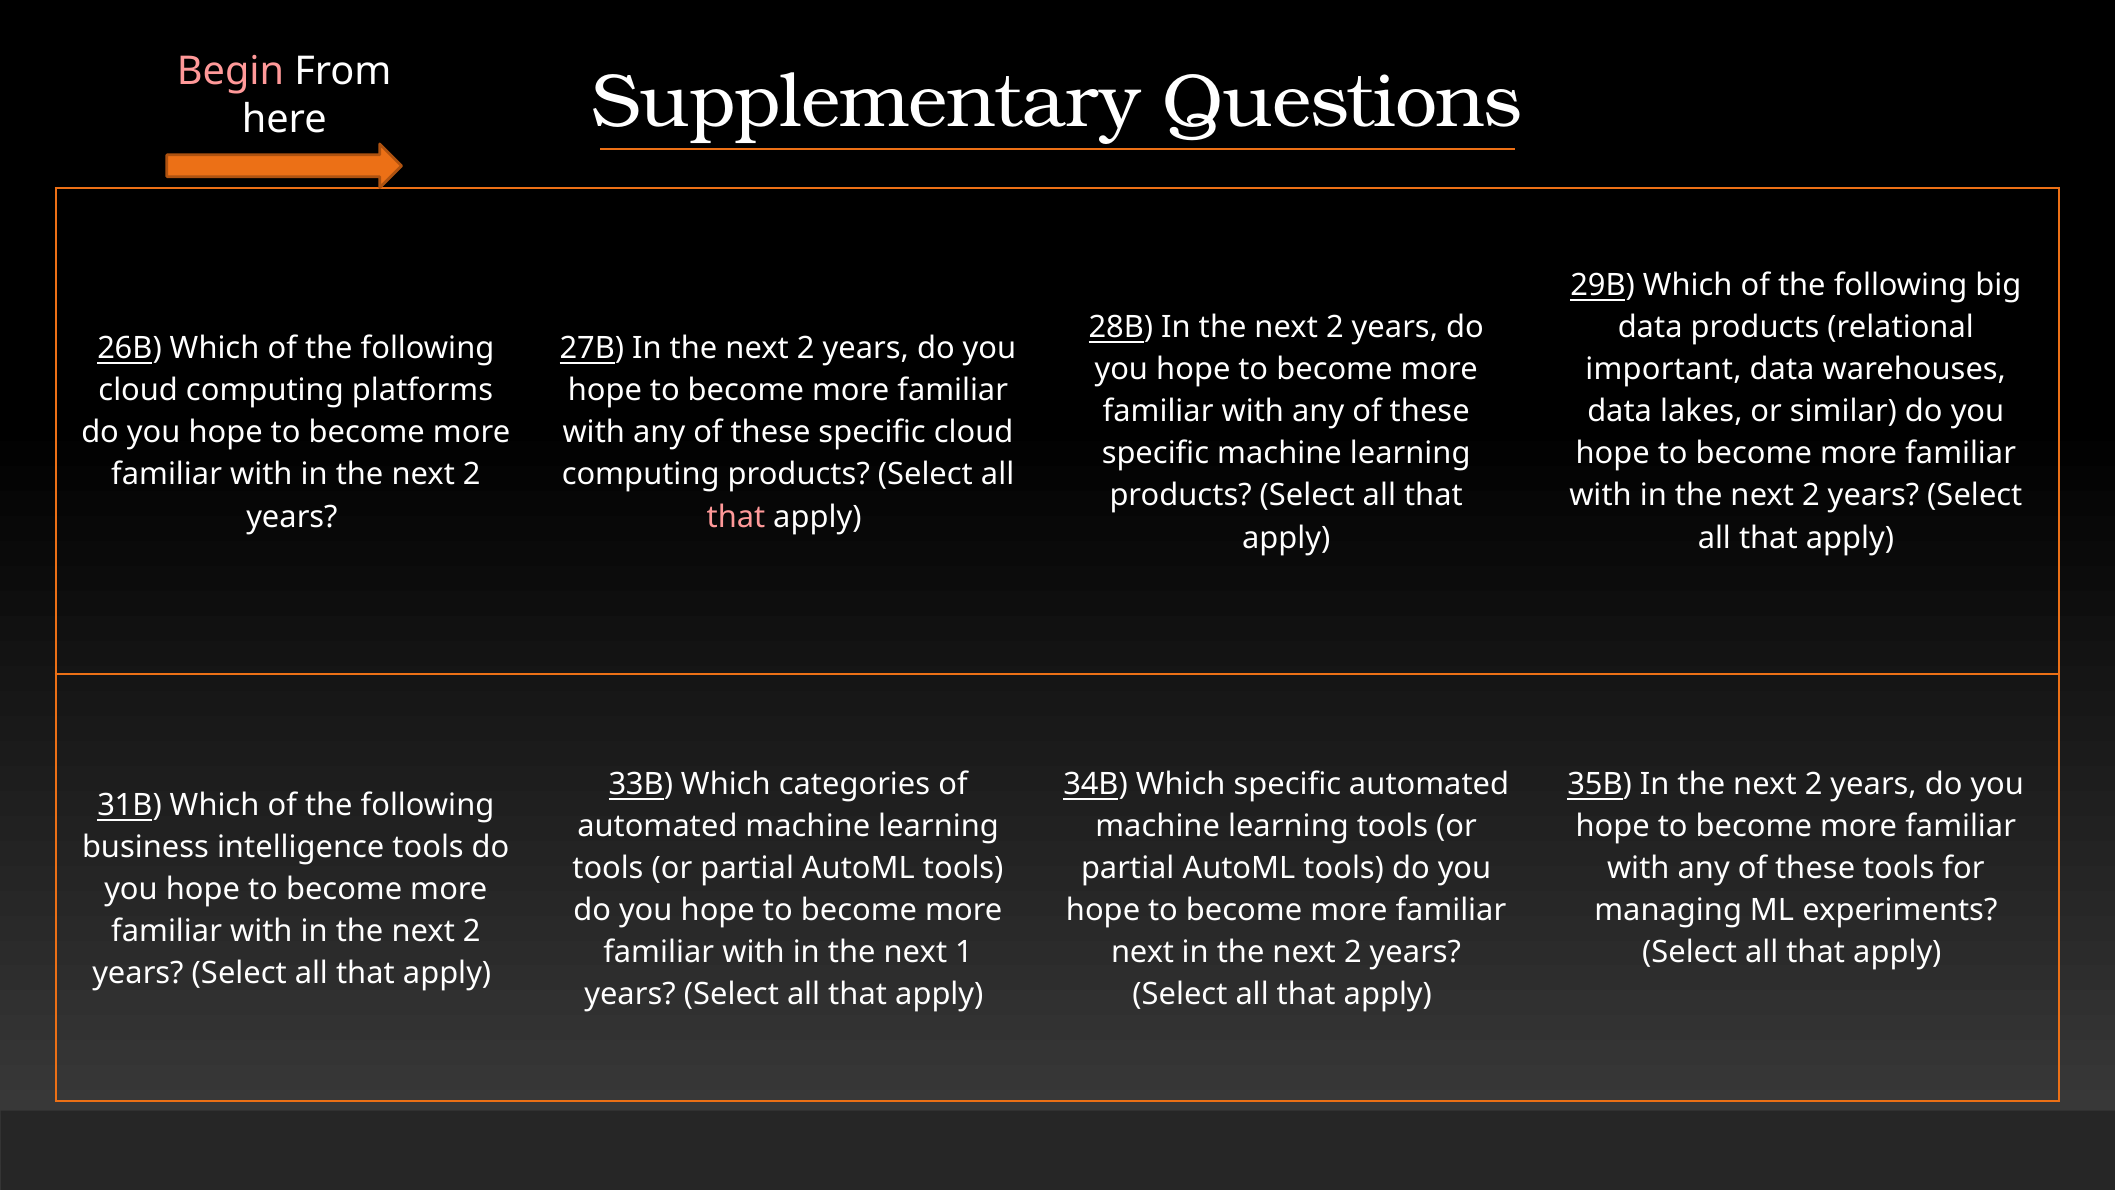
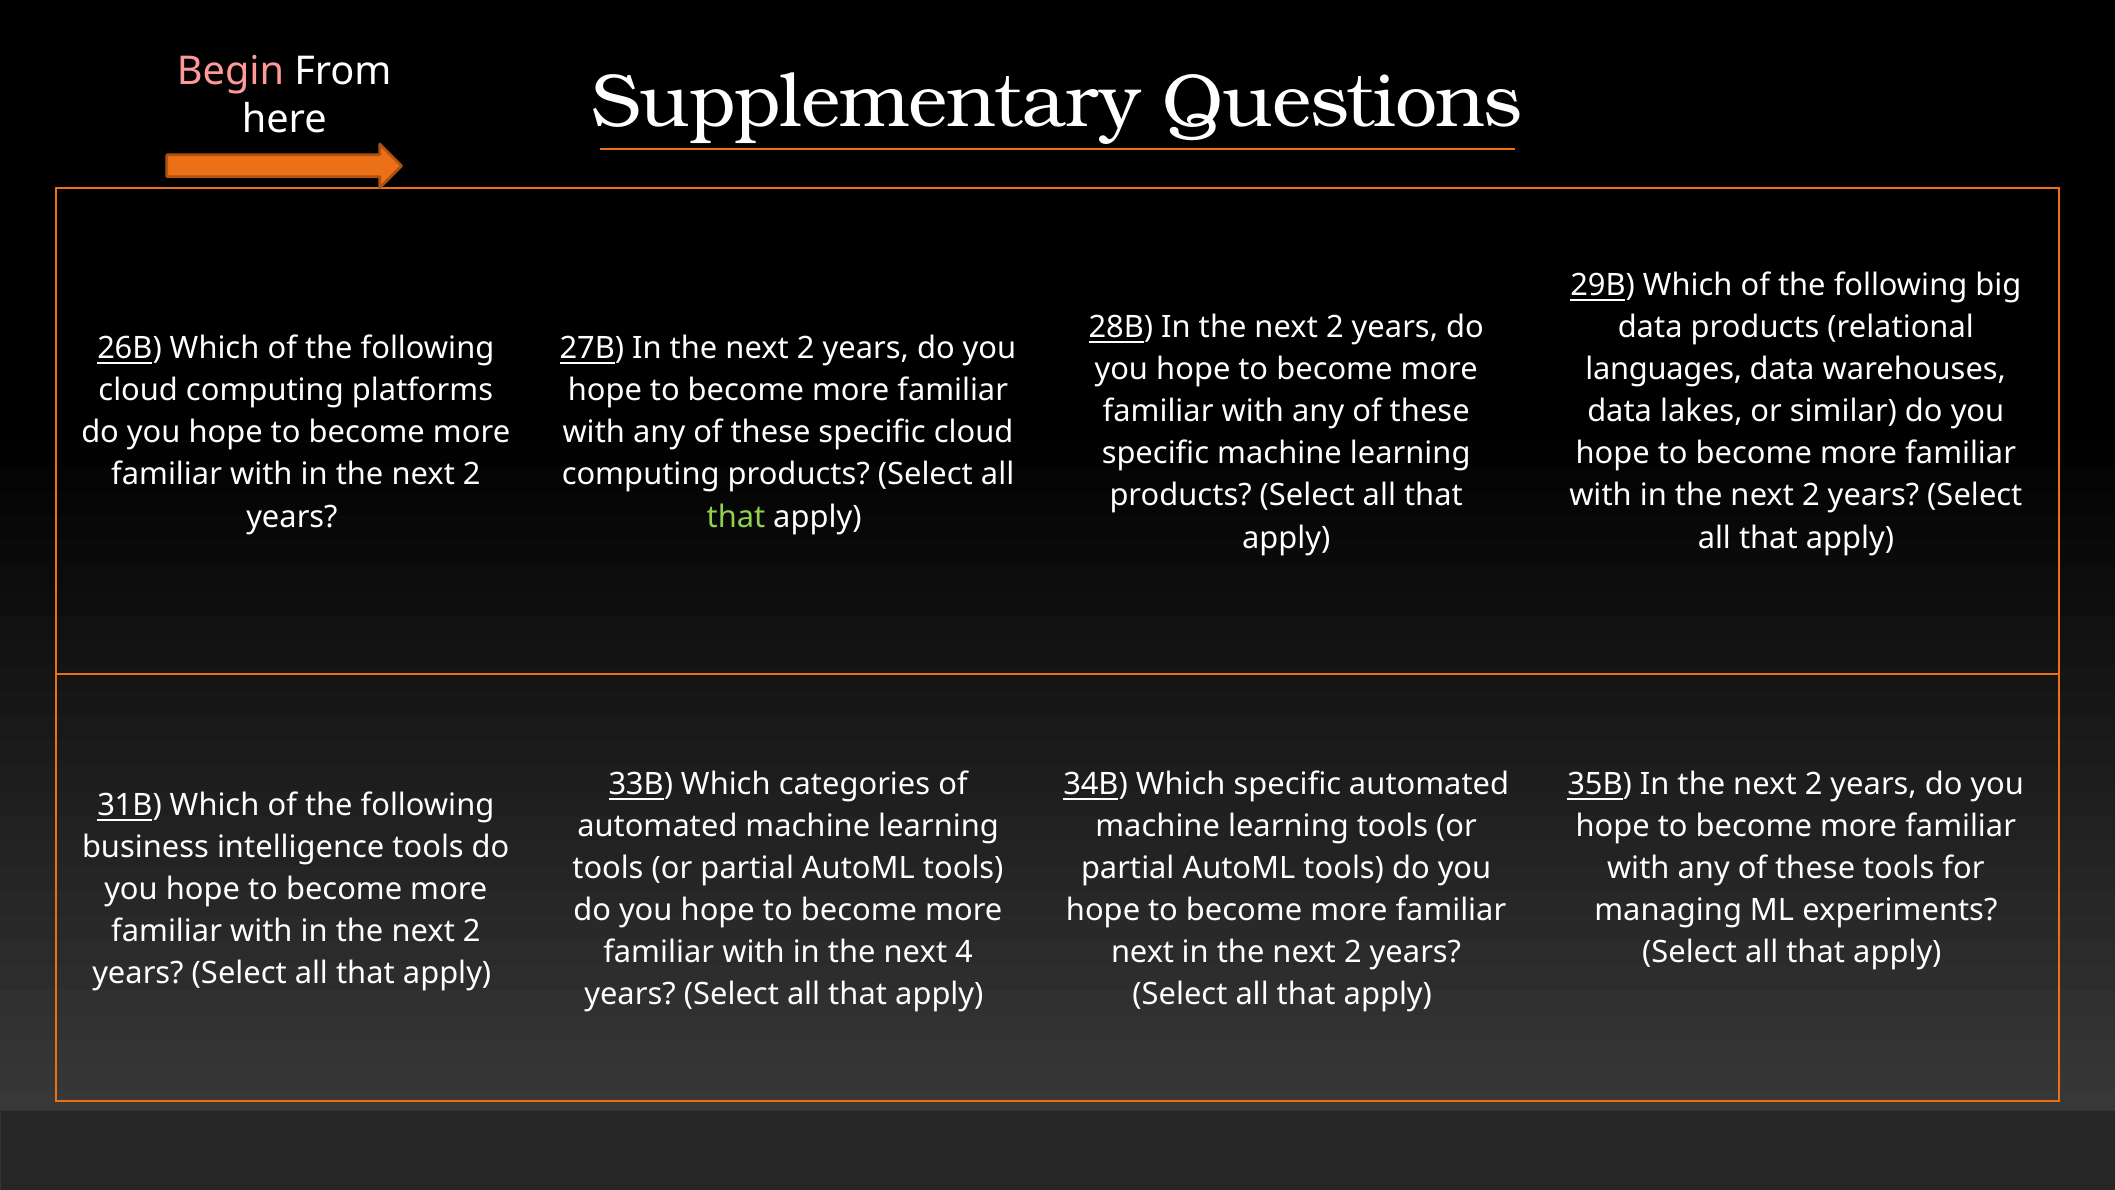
important: important -> languages (1664, 370)
that colour: pink -> light green (736, 517)
1: 1 -> 4 (964, 952)
